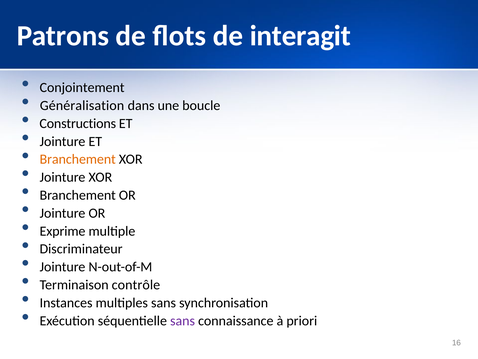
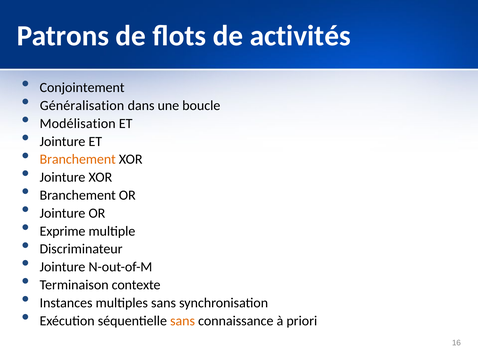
interagit: interagit -> activités (300, 36)
Constructions: Constructions -> Modélisation (78, 123)
contrôle: contrôle -> contexte (136, 285)
sans colour: purple -> orange (183, 320)
